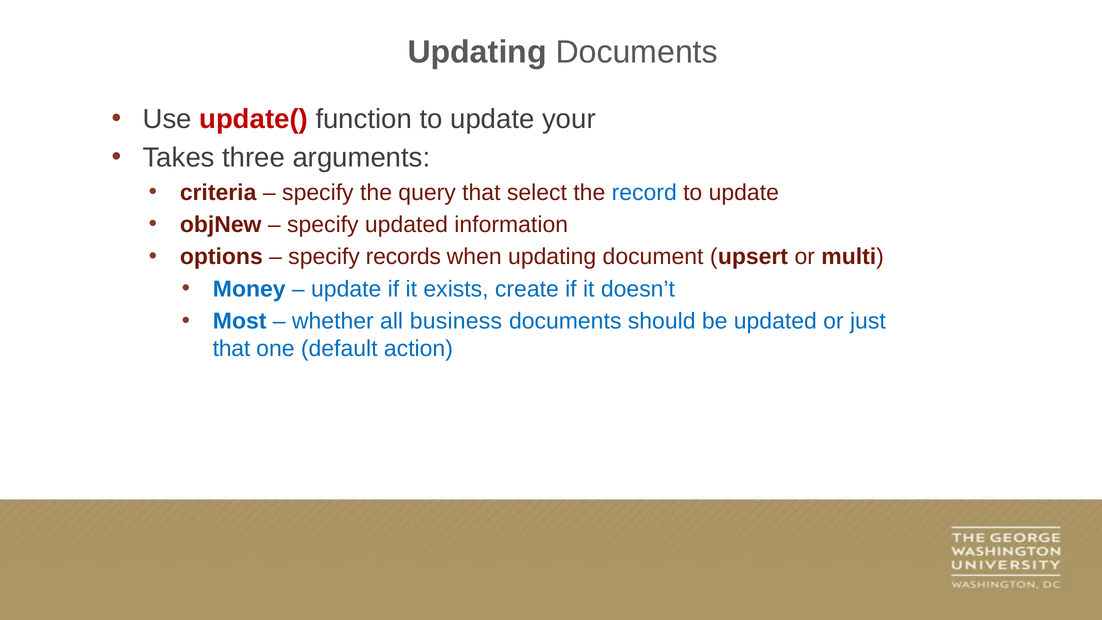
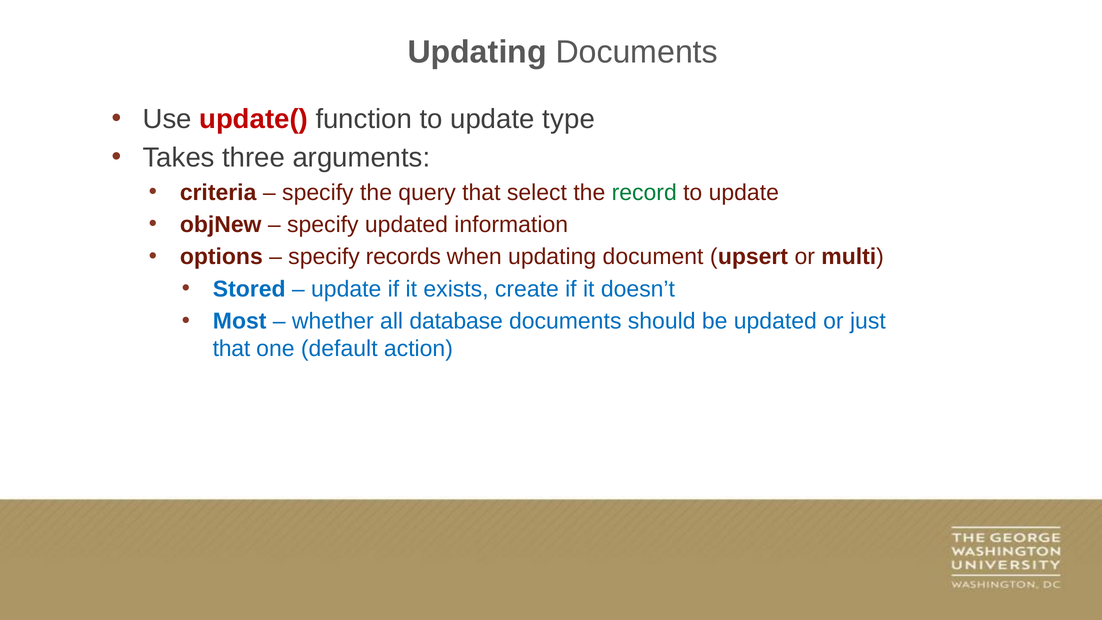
your: your -> type (569, 119)
record colour: blue -> green (644, 192)
Money: Money -> Stored (249, 289)
business: business -> database (456, 321)
